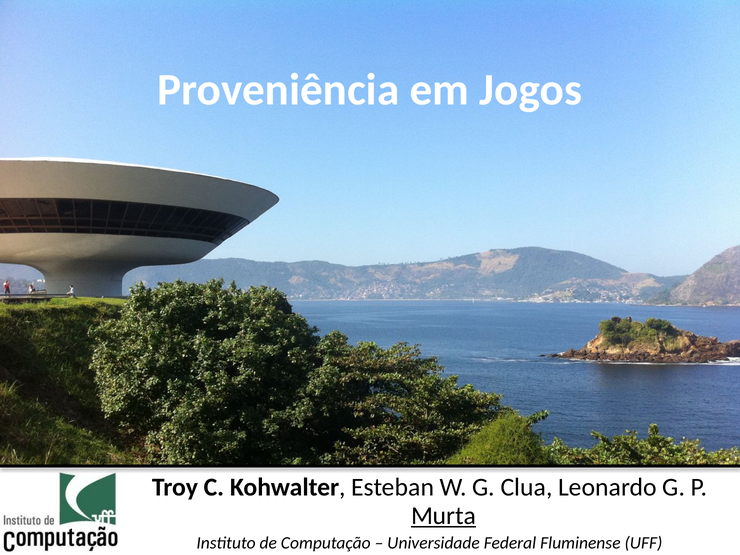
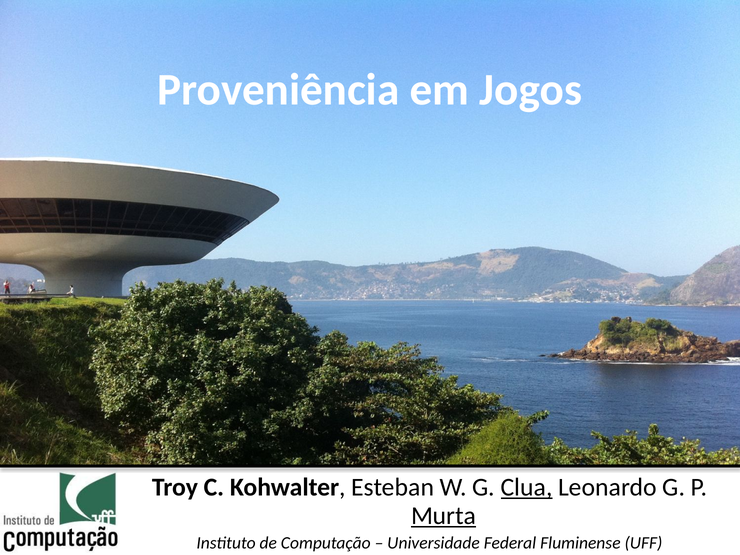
Clua underline: none -> present (527, 487)
